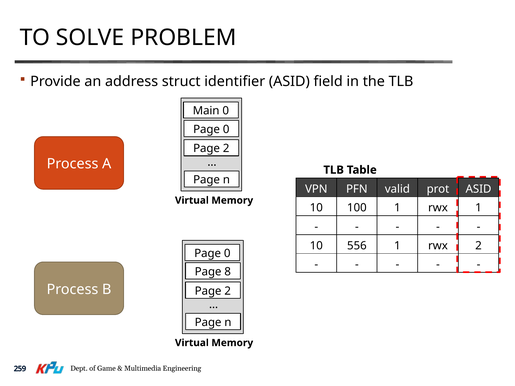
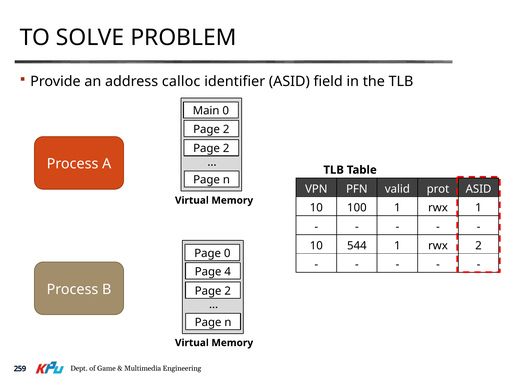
struct: struct -> calloc (181, 81)
0: 0 -> 2 (226, 129)
556: 556 -> 544 (357, 246)
8: 8 -> 4 (228, 272)
